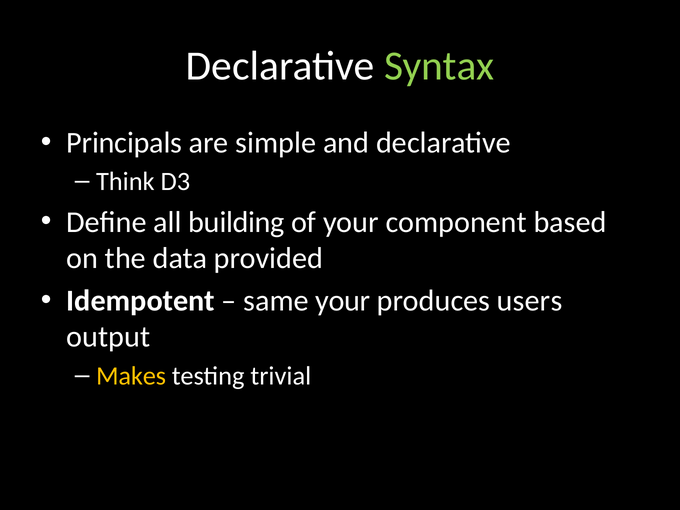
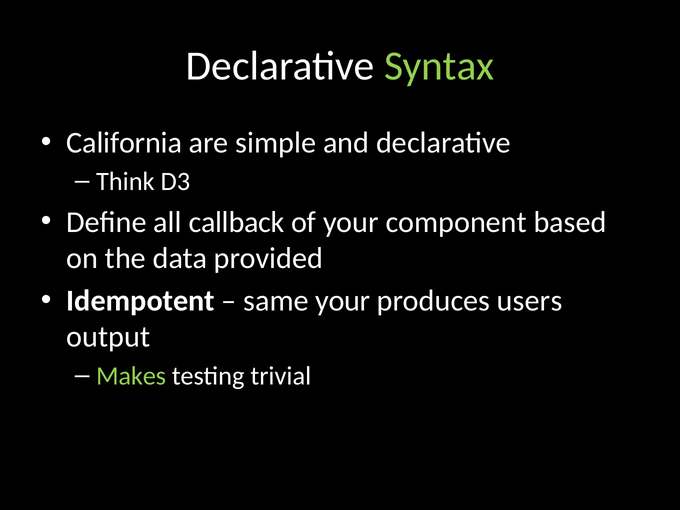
Principals: Principals -> California (124, 143)
building: building -> callback (237, 222)
Makes colour: yellow -> light green (131, 376)
